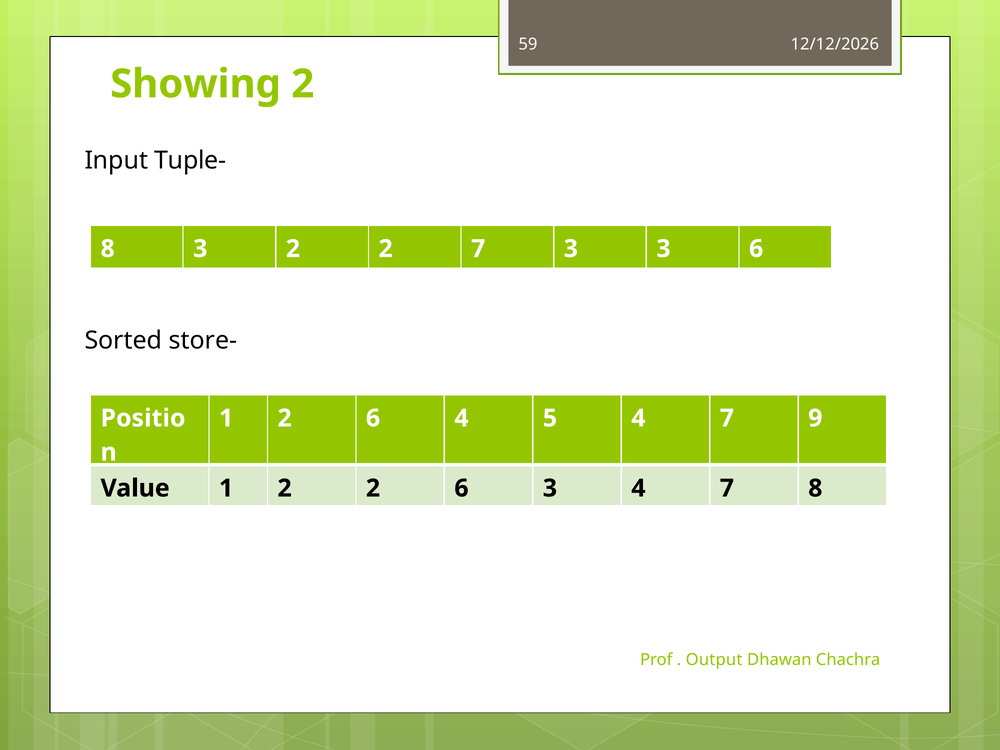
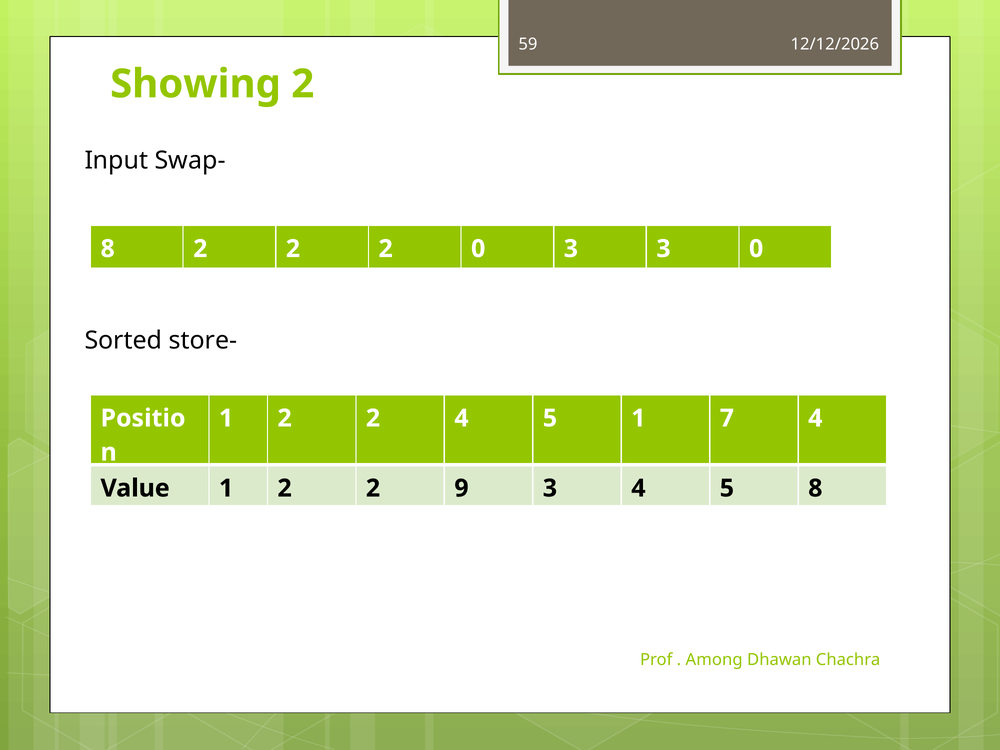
Tuple-: Tuple- -> Swap- (190, 160)
8 3: 3 -> 2 (200, 249)
2 7: 7 -> 0 (478, 249)
3 6: 6 -> 0 (756, 249)
6: 6 -> 2 (373, 418)
5 4: 4 -> 1 (638, 418)
7 9: 9 -> 4 (815, 418)
2 2 6: 6 -> 9 (461, 488)
3 4 7: 7 -> 5 (727, 488)
Output: Output -> Among (714, 660)
